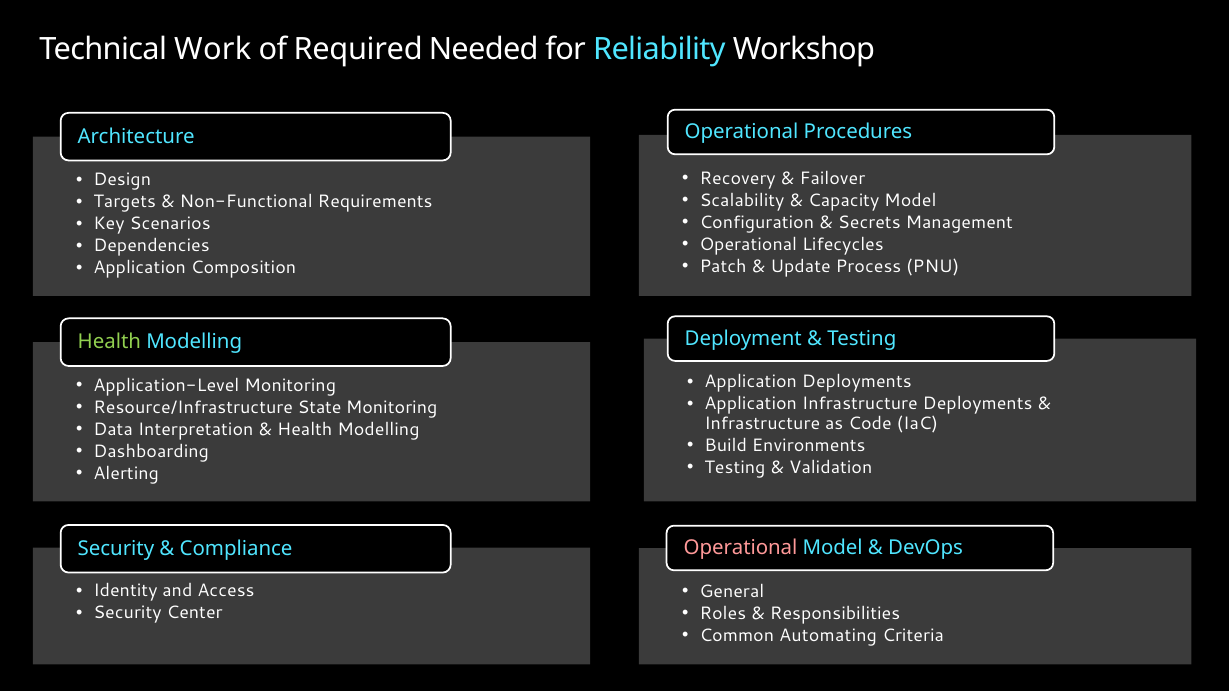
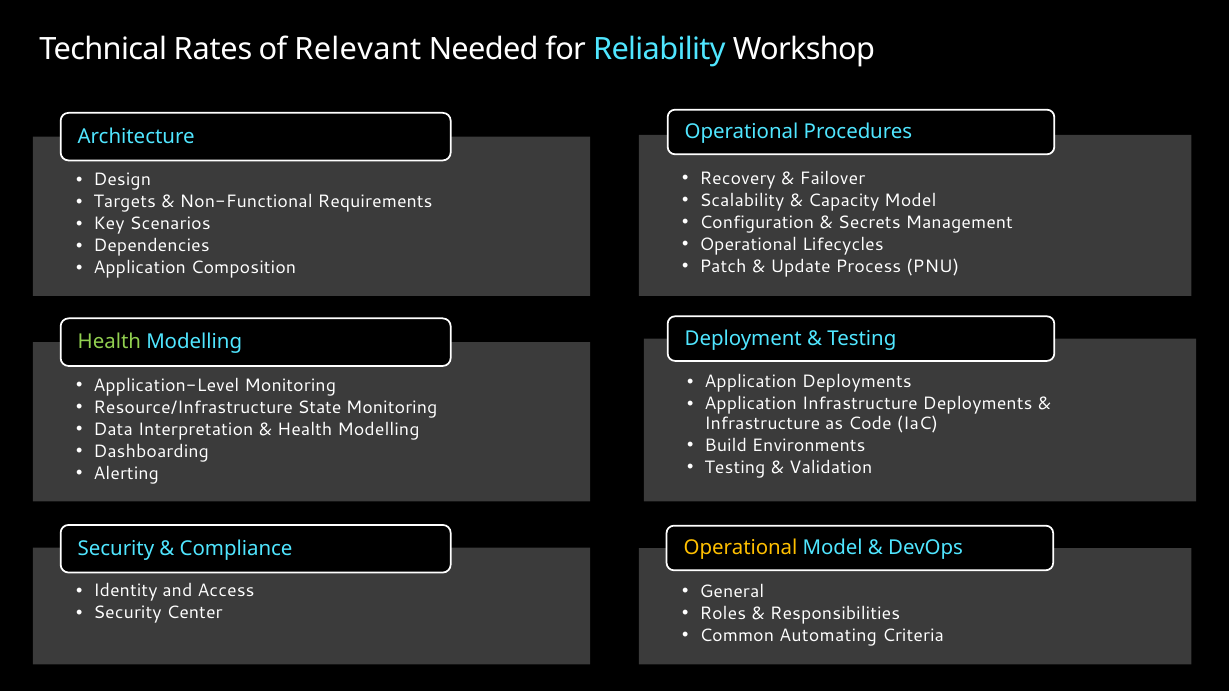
Work: Work -> Rates (213, 49)
Required: Required -> Relevant (358, 49)
Operational colour: pink -> yellow (741, 548)
